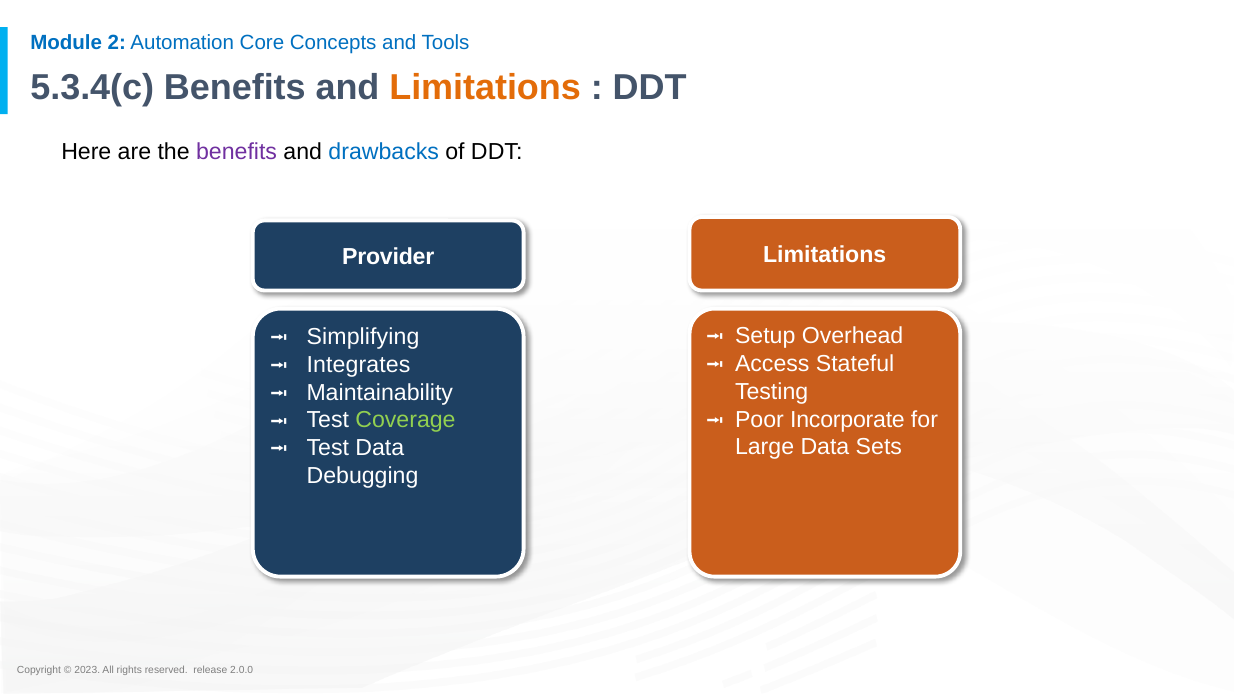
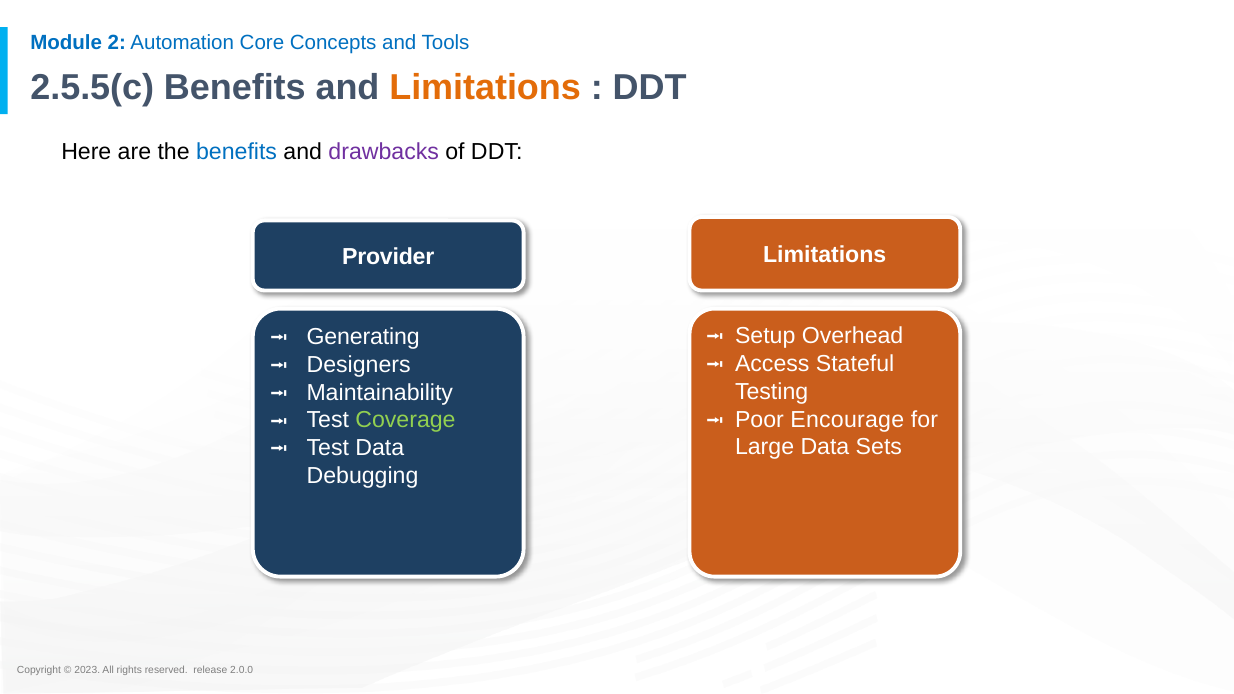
5.3.4(c: 5.3.4(c -> 2.5.5(c (92, 88)
benefits colour: purple -> blue (237, 152)
drawbacks colour: blue -> purple (384, 152)
Simplifying: Simplifying -> Generating (363, 337)
Integrates: Integrates -> Designers (359, 365)
Incorporate: Incorporate -> Encourage (847, 419)
